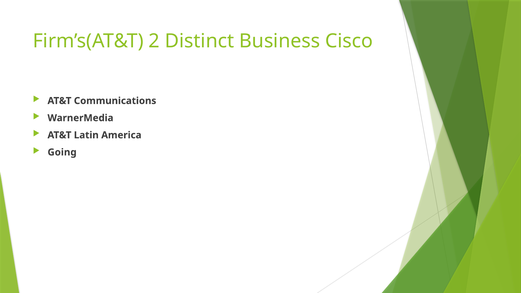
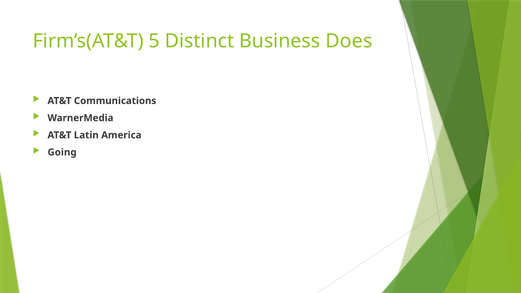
2: 2 -> 5 (154, 41)
Cisco: Cisco -> Does (349, 41)
